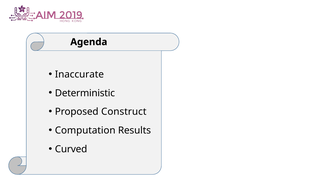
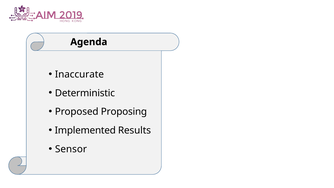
Construct: Construct -> Proposing (124, 112)
Computation: Computation -> Implemented (85, 130)
Curved: Curved -> Sensor (71, 149)
